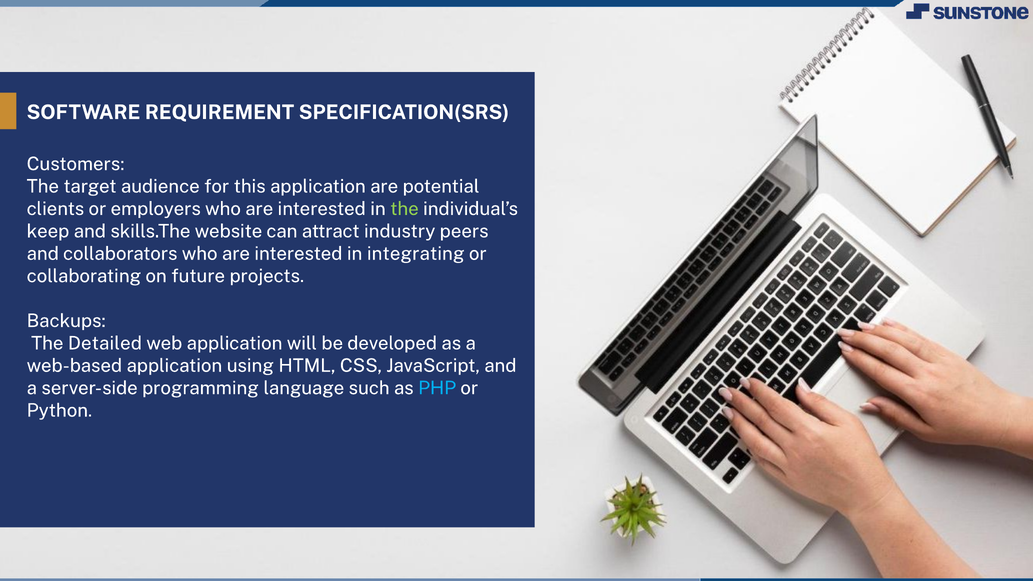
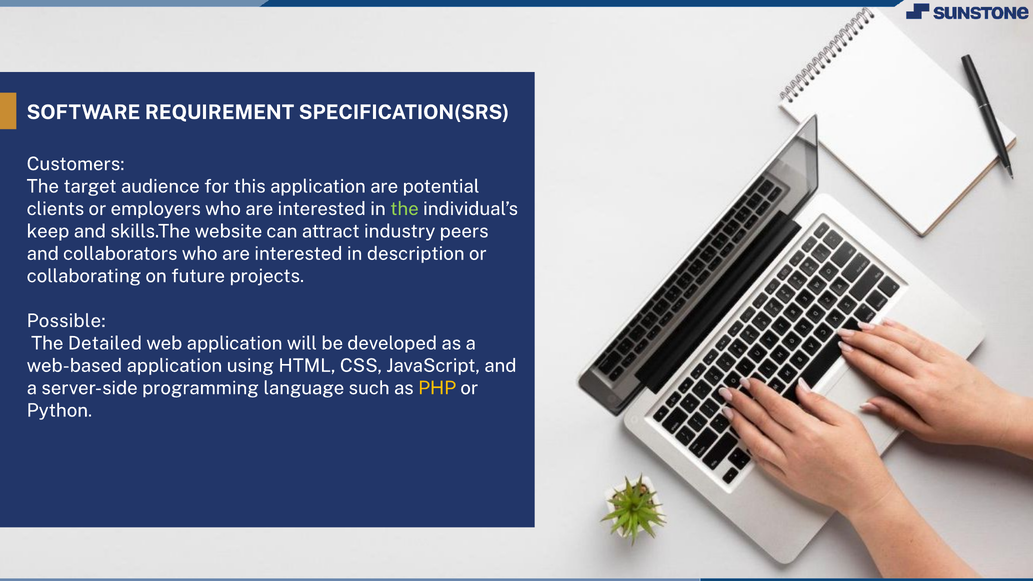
integrating: integrating -> description (416, 254)
Backups: Backups -> Possible (66, 321)
PHP colour: light blue -> yellow (437, 388)
